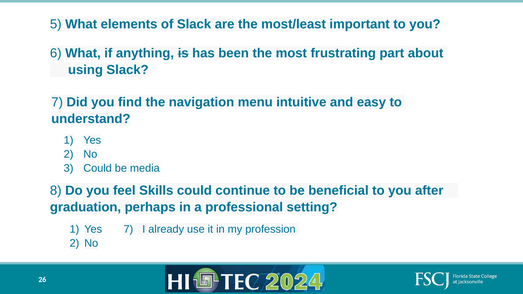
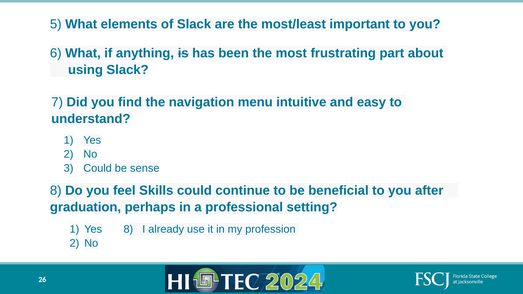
media: media -> sense (145, 168)
Yes 7: 7 -> 8 (128, 229)
